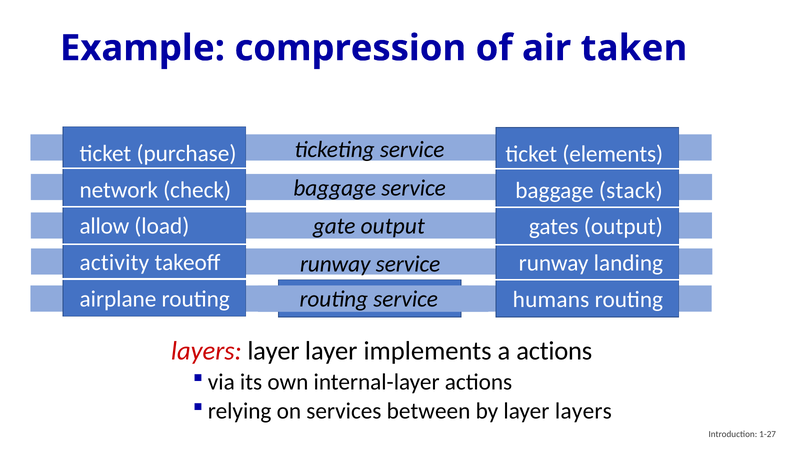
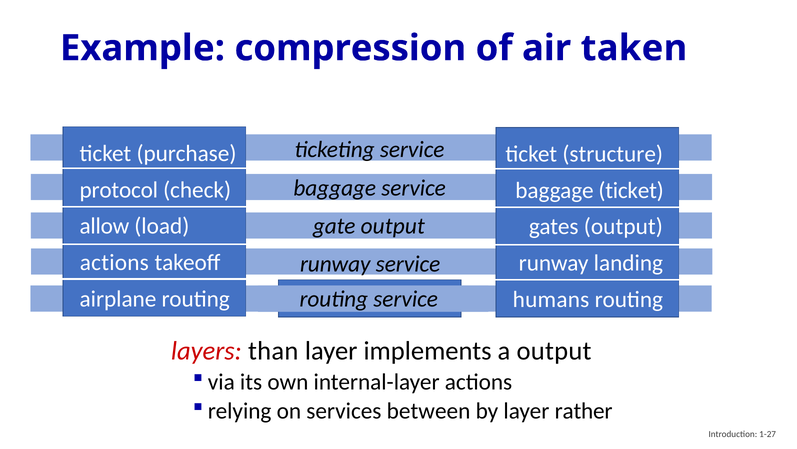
elements: elements -> structure (613, 154)
network: network -> protocol (119, 190)
baggage stack: stack -> ticket (631, 190)
activity: activity -> actions (114, 262)
layers layer: layer -> than (273, 350)
a actions: actions -> output (554, 350)
layer layers: layers -> rather (584, 410)
